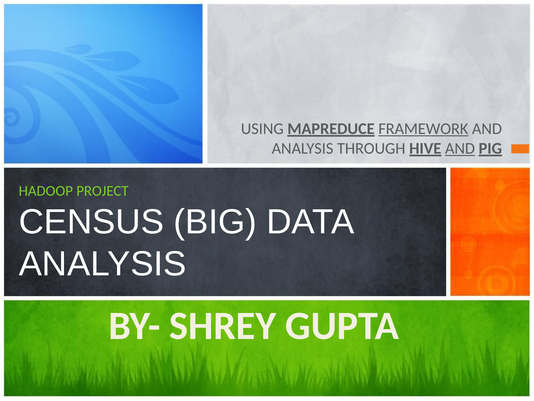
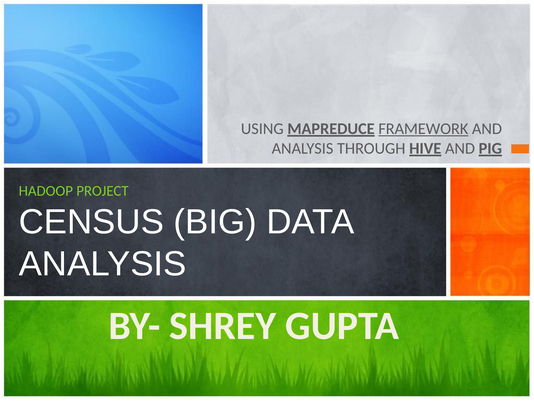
AND underline: present -> none (460, 148)
